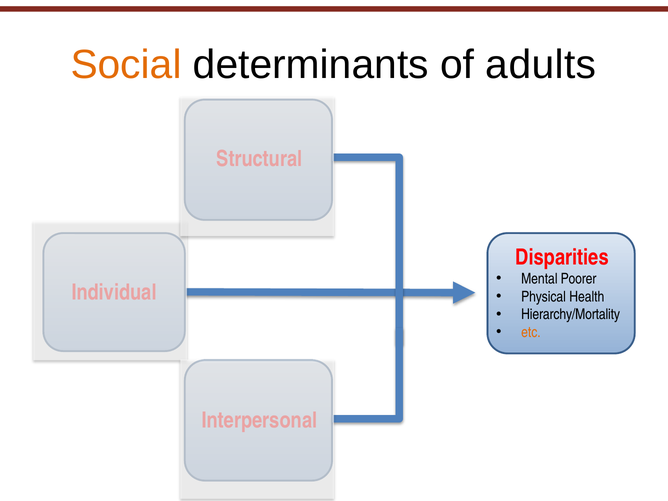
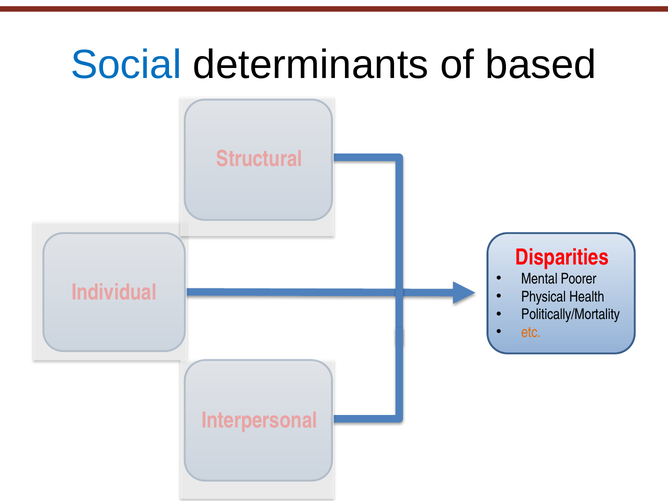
Social colour: orange -> blue (126, 65)
adults: adults -> based (541, 65)
Hierarchy/Mortality: Hierarchy/Mortality -> Politically/Mortality (571, 315)
